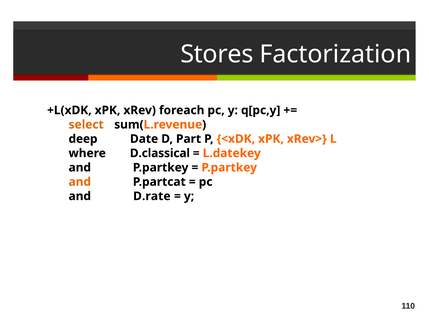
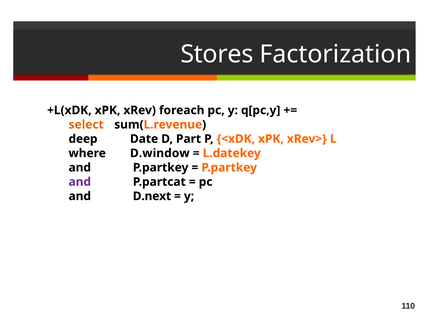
D.classical: D.classical -> D.window (160, 153)
and colour: orange -> purple (80, 182)
D.rate: D.rate -> D.next (152, 196)
